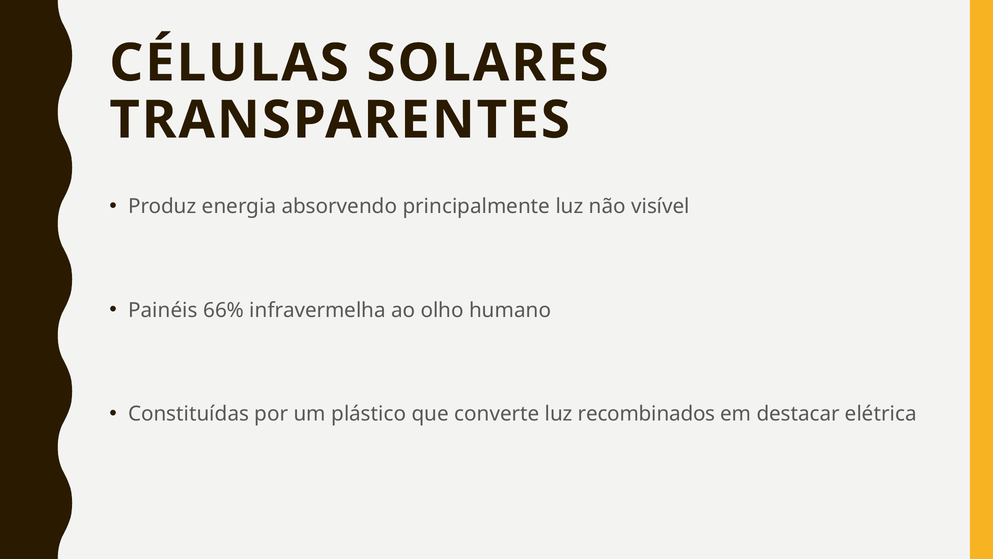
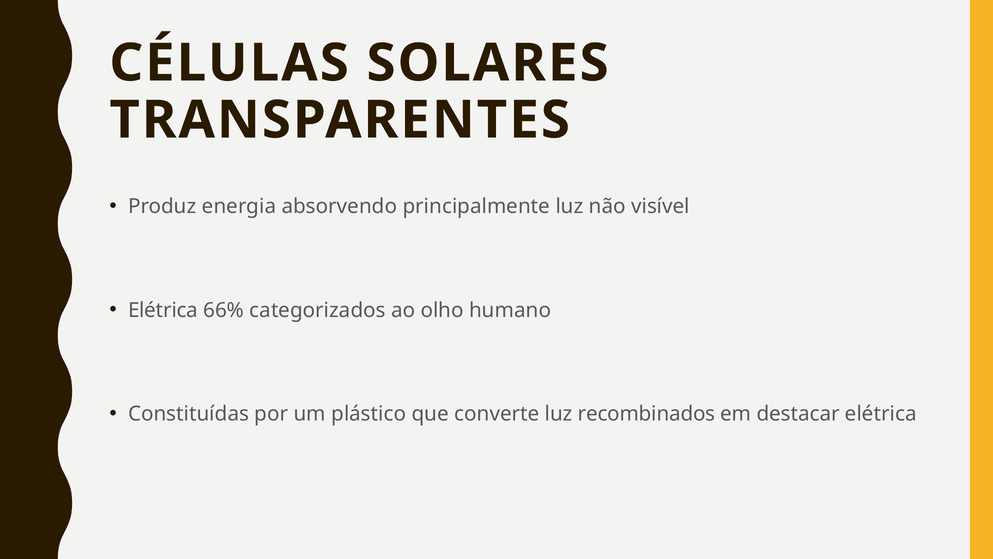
Painéis: Painéis -> Elétrica (163, 310)
infravermelha: infravermelha -> categorizados (318, 310)
